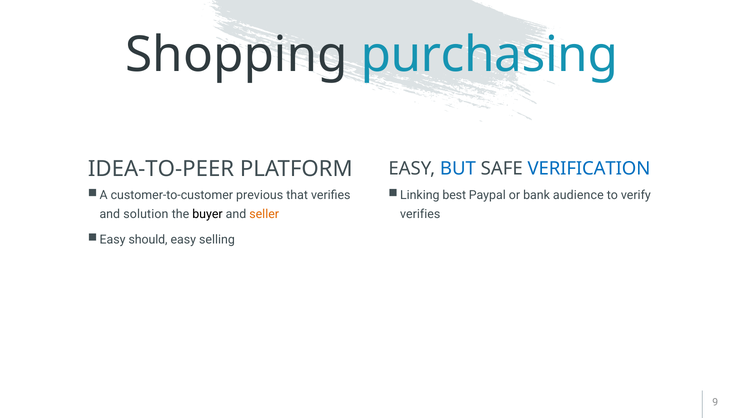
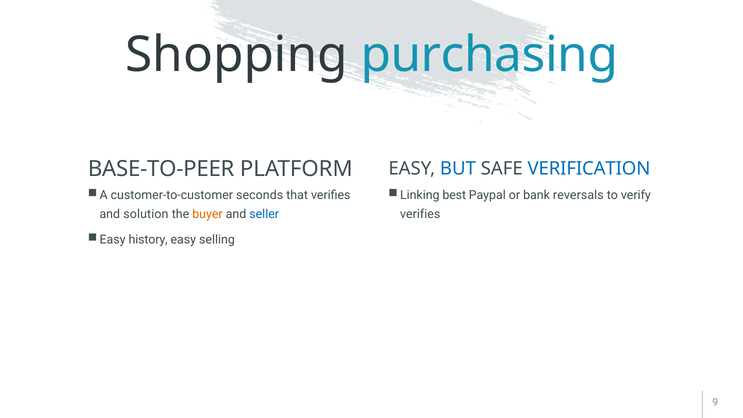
IDEA-TO-PEER: IDEA-TO-PEER -> BASE-TO-PEER (161, 169)
previous: previous -> seconds (260, 195)
audience: audience -> reversals (578, 195)
buyer colour: black -> orange (207, 214)
seller colour: orange -> blue (264, 214)
should: should -> history (148, 240)
